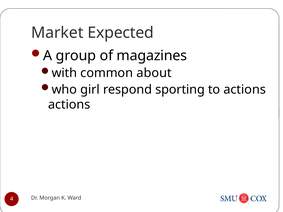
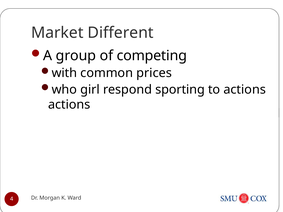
Expected: Expected -> Different (121, 33)
magazines: magazines -> competing (152, 56)
about: about -> prices (154, 73)
